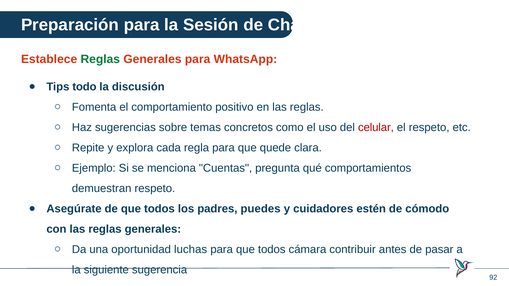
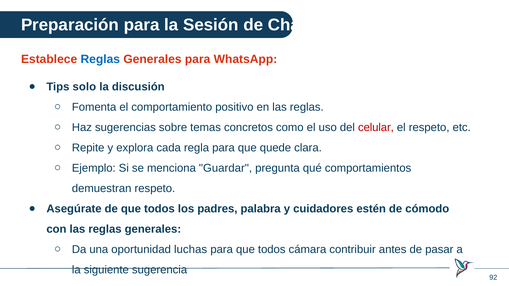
Reglas colour: green -> blue (100, 59)
todo: todo -> solo (84, 87)
Cuentas: Cuentas -> Guardar (226, 168)
puedes: puedes -> palabra (261, 209)
